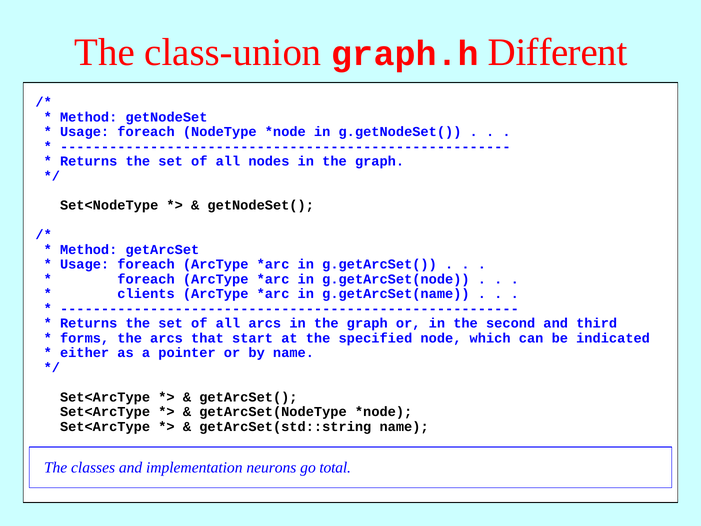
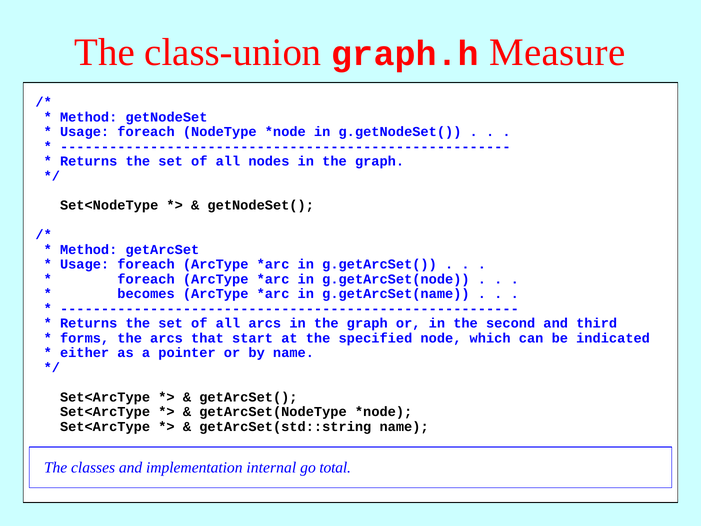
Different: Different -> Measure (557, 52)
clients: clients -> becomes (146, 294)
neurons: neurons -> internal (271, 467)
